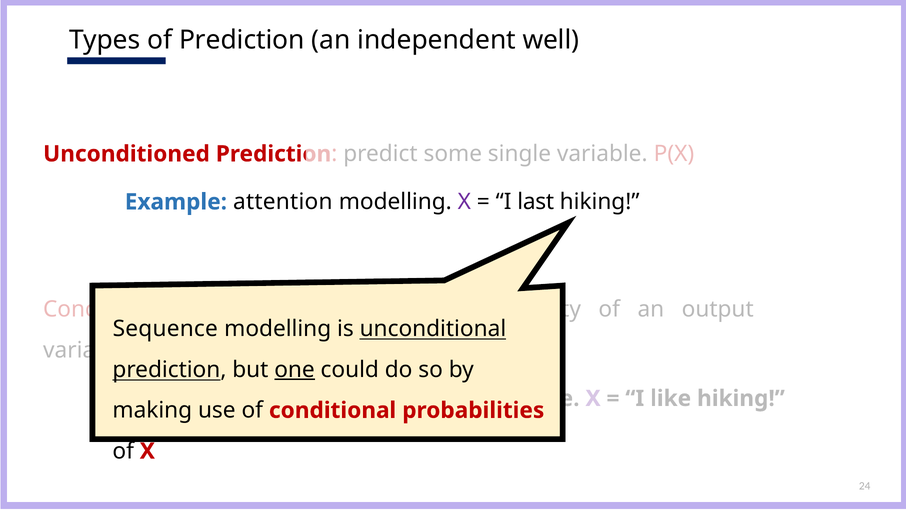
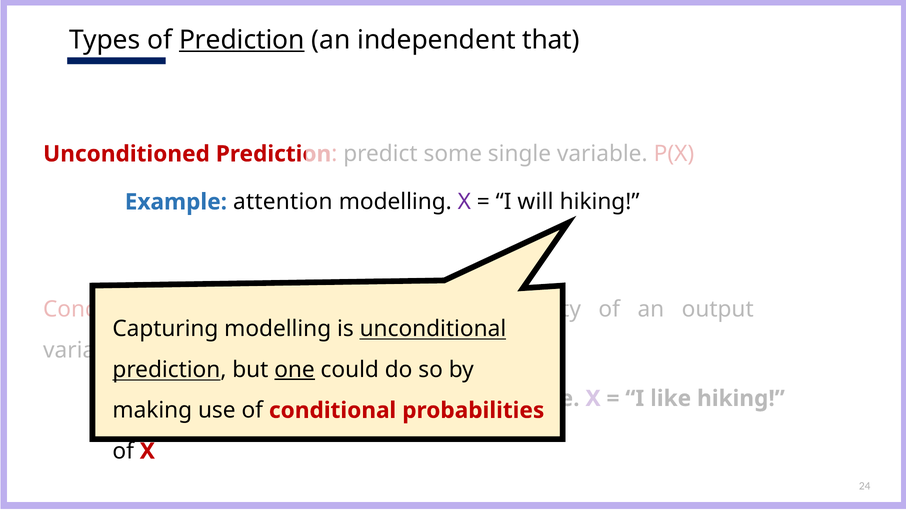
Prediction underline: none -> present (242, 40)
well: well -> that (551, 40)
last: last -> will (535, 202)
Sequence: Sequence -> Capturing (165, 329)
